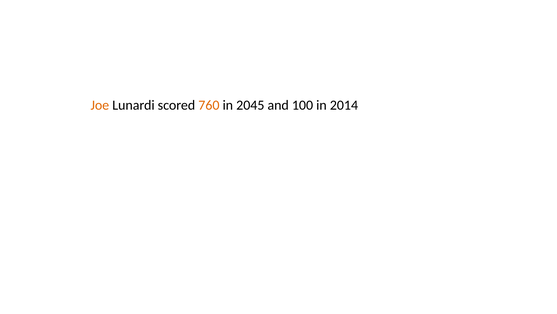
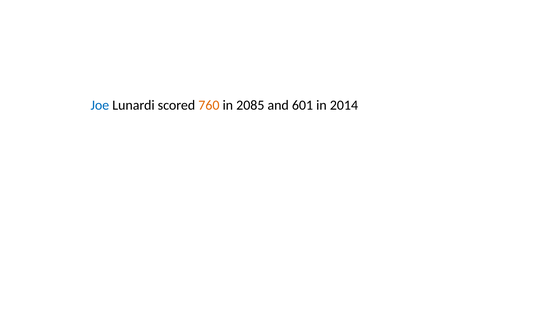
Joe colour: orange -> blue (100, 105)
2045: 2045 -> 2085 (250, 105)
100: 100 -> 601 (303, 105)
